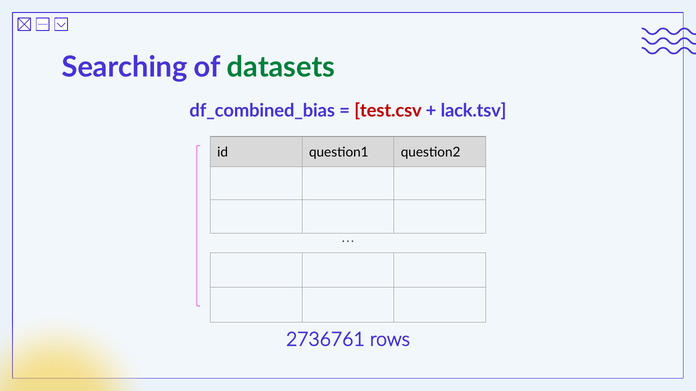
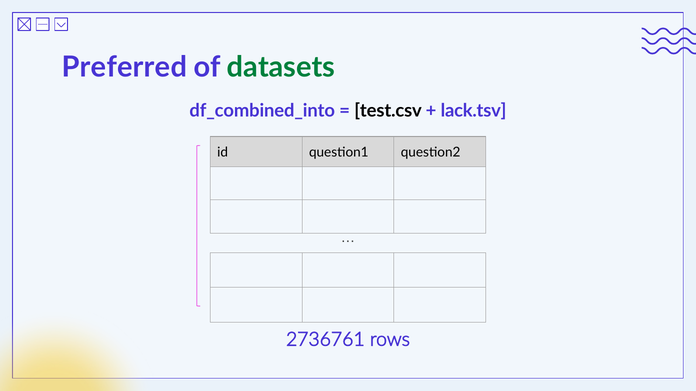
Searching: Searching -> Preferred (124, 67)
df_combined_bias: df_combined_bias -> df_combined_into (262, 111)
test.csv colour: red -> black (388, 111)
